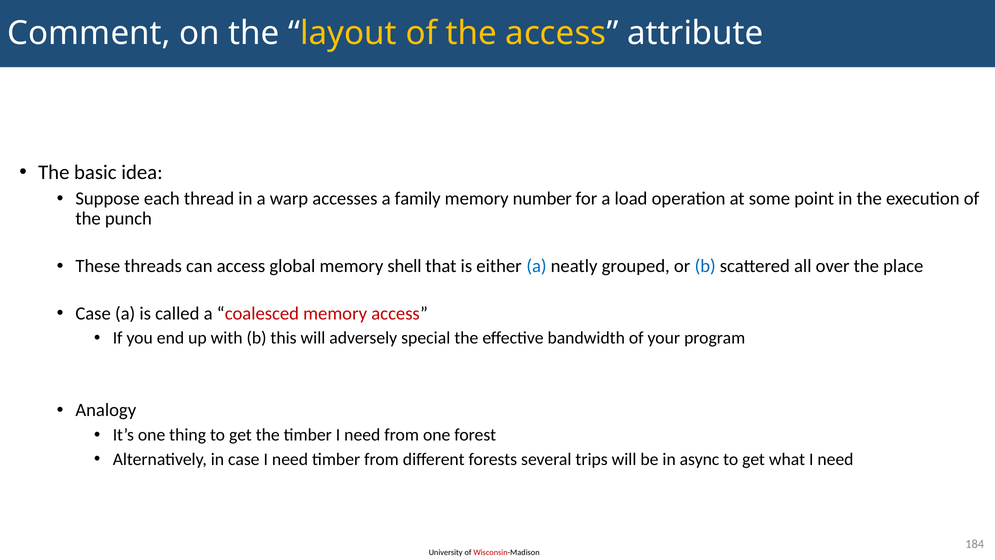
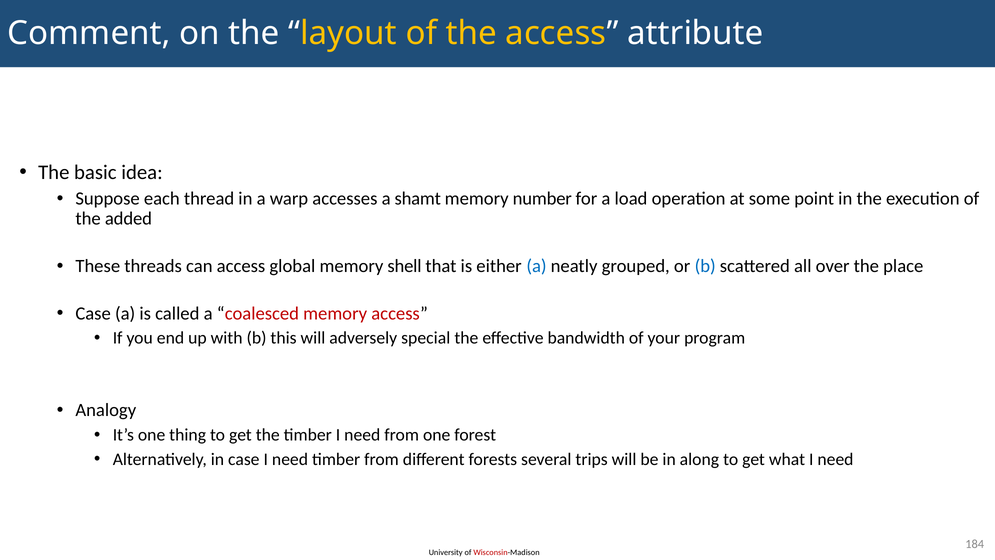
family: family -> shamt (418, 199)
punch: punch -> added (128, 219)
async: async -> along (699, 459)
